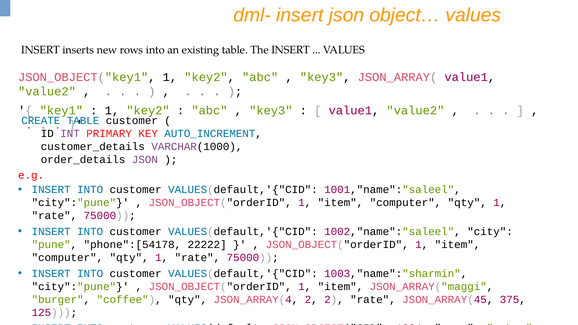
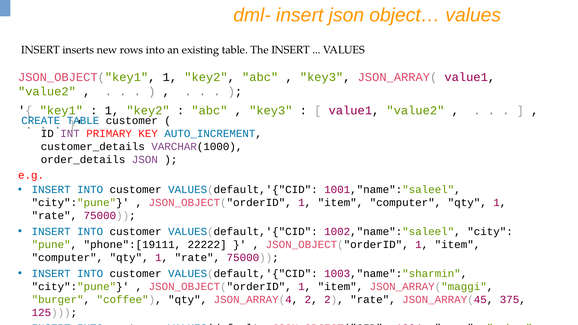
phone":[54178: phone":[54178 -> phone":[19111 (132, 245)
